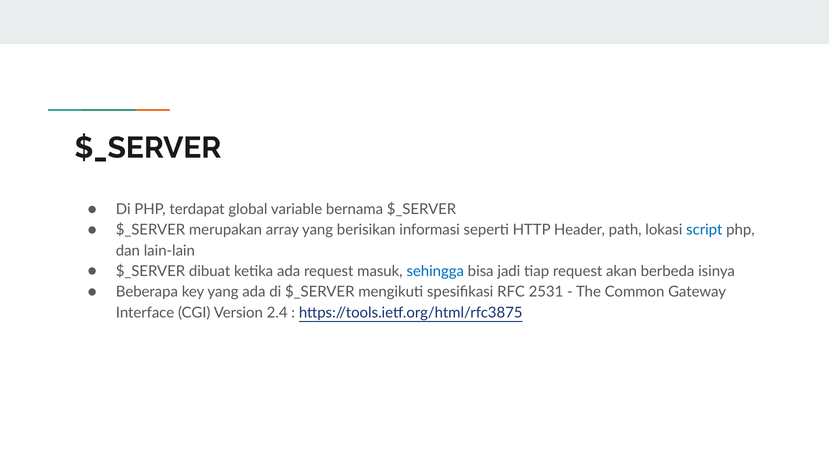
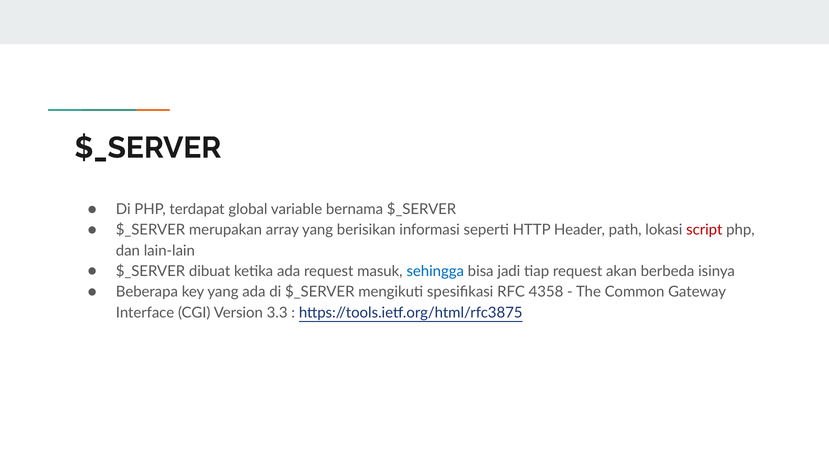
script colour: blue -> red (704, 230)
2531: 2531 -> 4358 (546, 292)
2.4: 2.4 -> 3.3 (277, 313)
